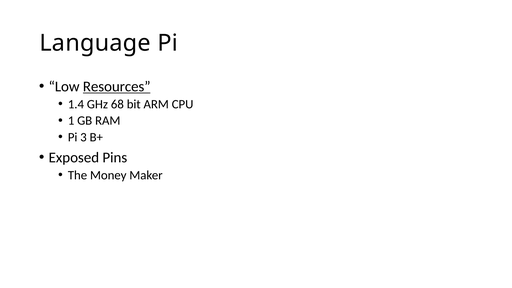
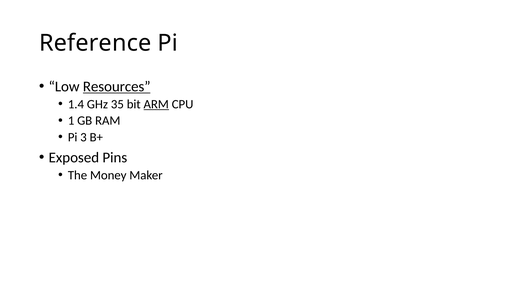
Language: Language -> Reference (95, 43)
68: 68 -> 35 (117, 104)
ARM underline: none -> present (156, 104)
